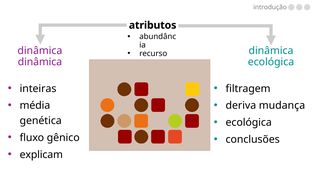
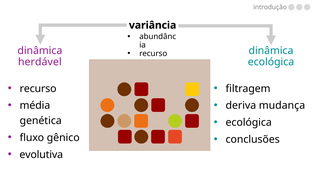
atributos: atributos -> variância (153, 25)
dinâmica: dinâmica -> herdável (40, 62)
inteiras: inteiras -> recurso (38, 89)
explicam: explicam -> evolutiva (41, 155)
